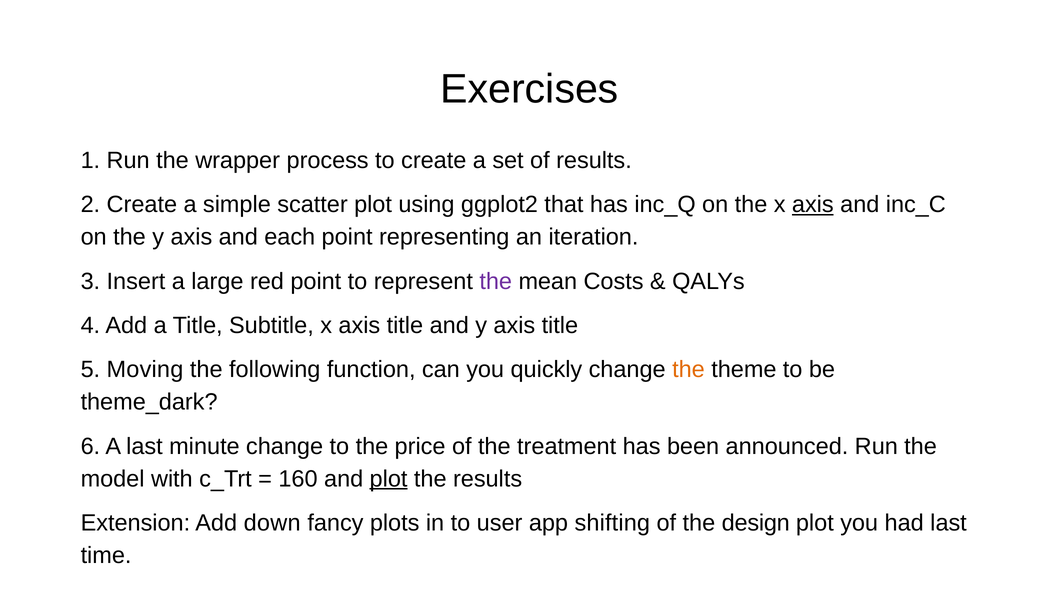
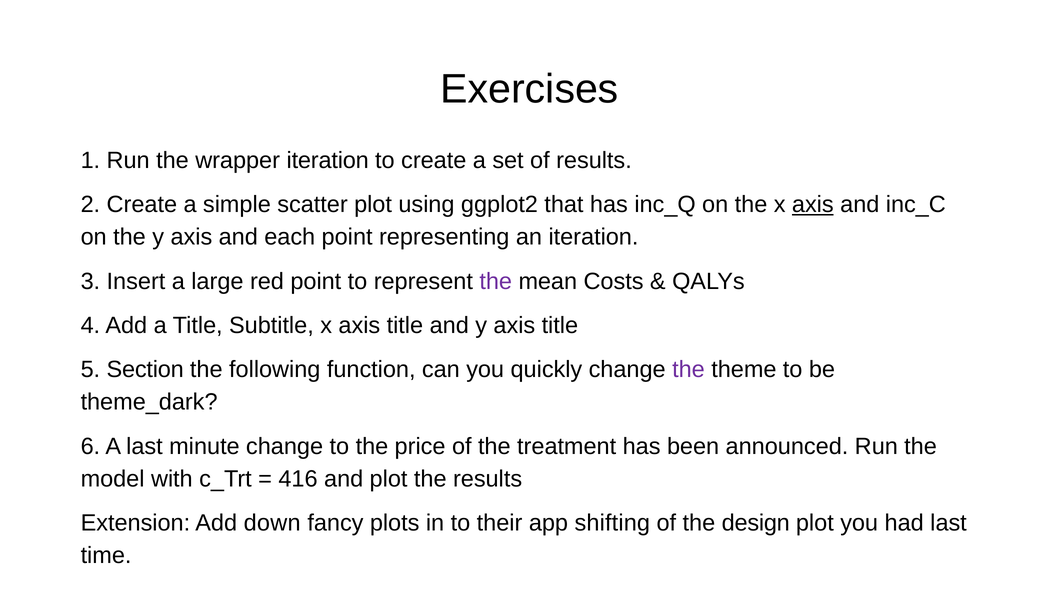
wrapper process: process -> iteration (328, 160)
Moving: Moving -> Section (145, 370)
the colour: orange -> purple (688, 370)
160: 160 -> 416 (298, 479)
plot underline: present -> none (389, 479)
user: user -> their (500, 523)
